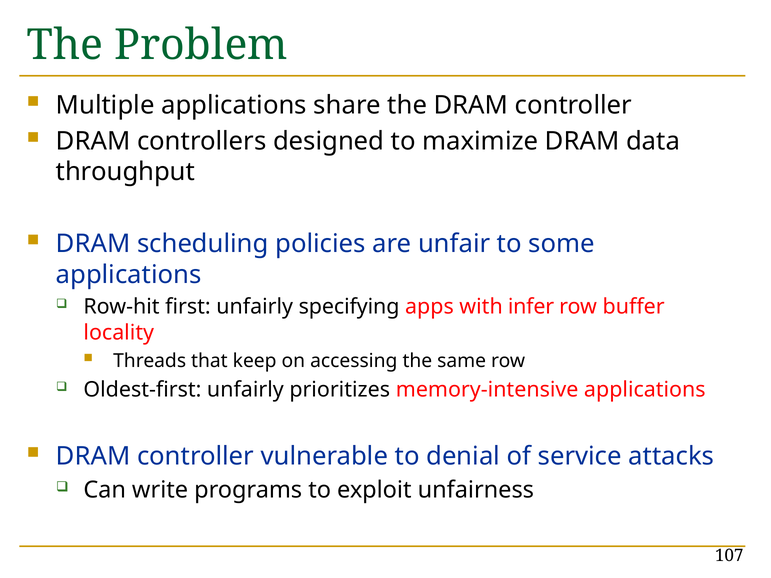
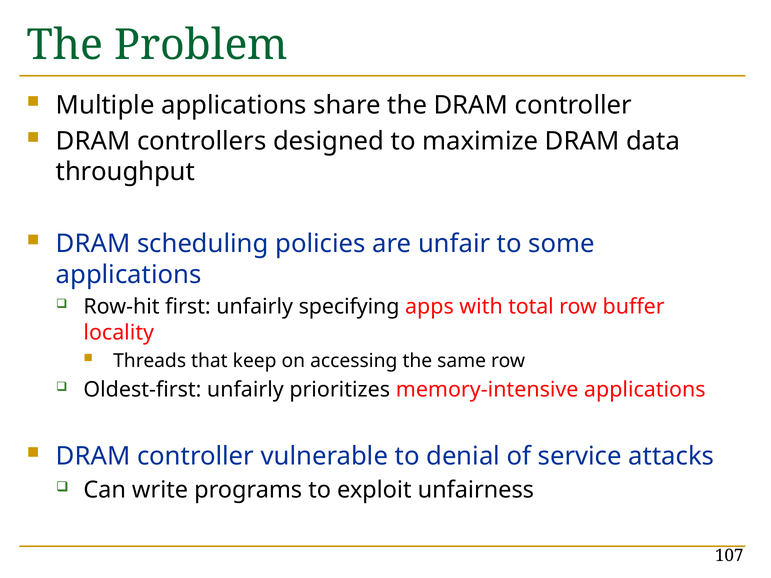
infer: infer -> total (531, 307)
